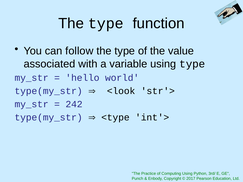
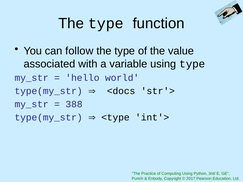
<look: <look -> <docs (121, 91)
242: 242 -> 388 (74, 104)
